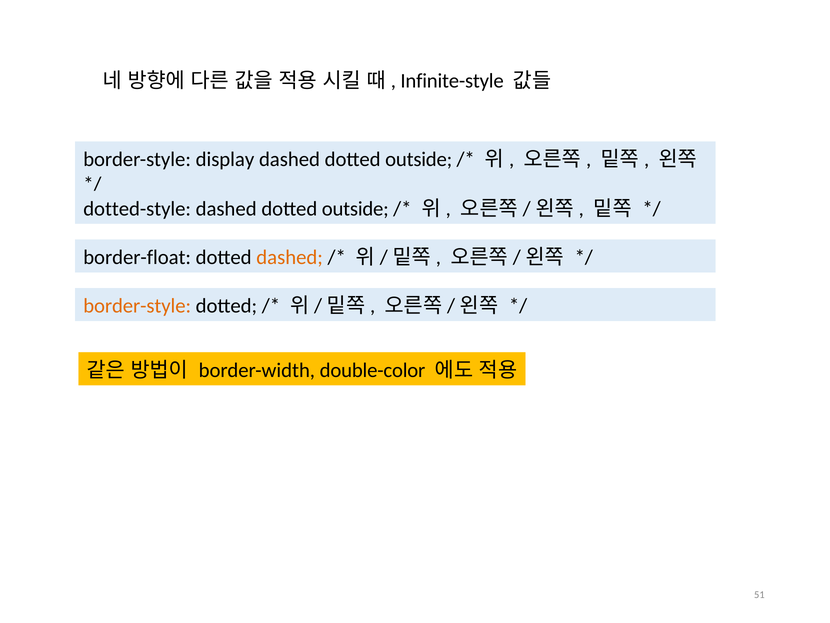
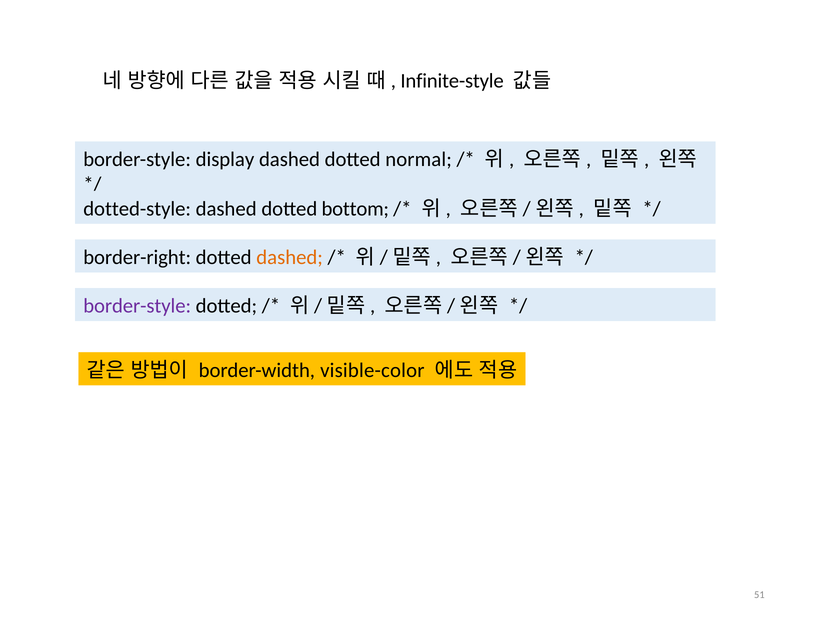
outside: outside -> normal (419, 159)
outside: outside -> bottom (355, 209)
border-float: border-float -> border-right (137, 257)
border-style colour: orange -> purple (137, 306)
double-color: double-color -> visible-color (372, 370)
